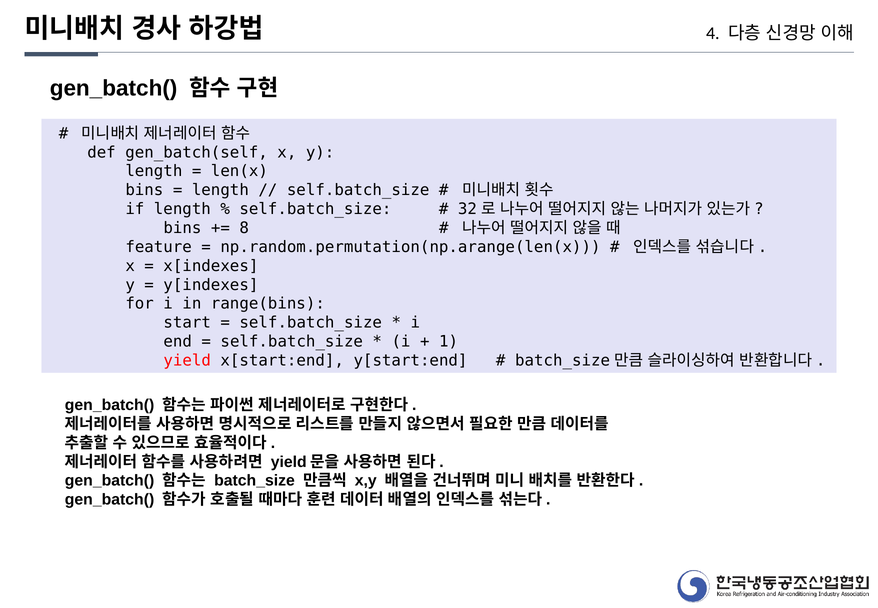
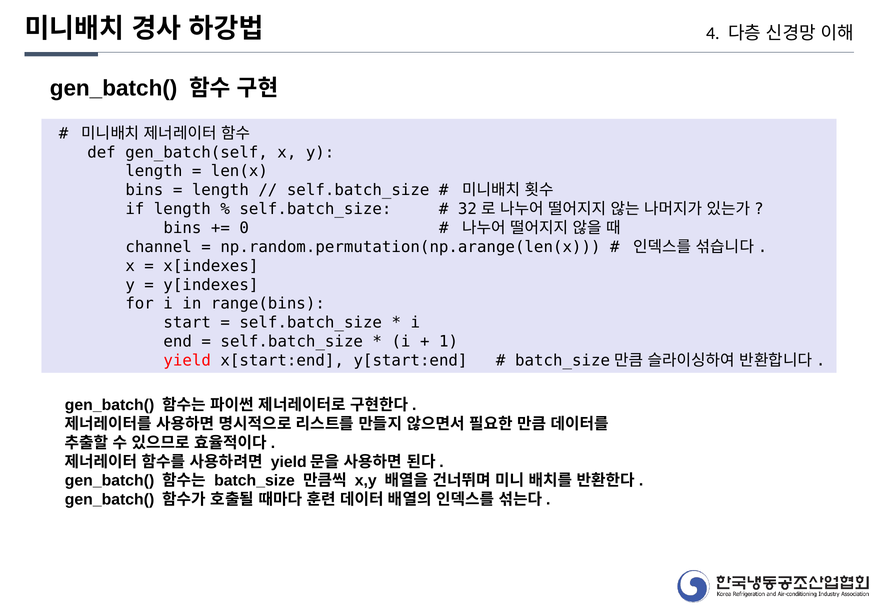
8: 8 -> 0 (244, 228)
feature: feature -> channel (159, 247)
